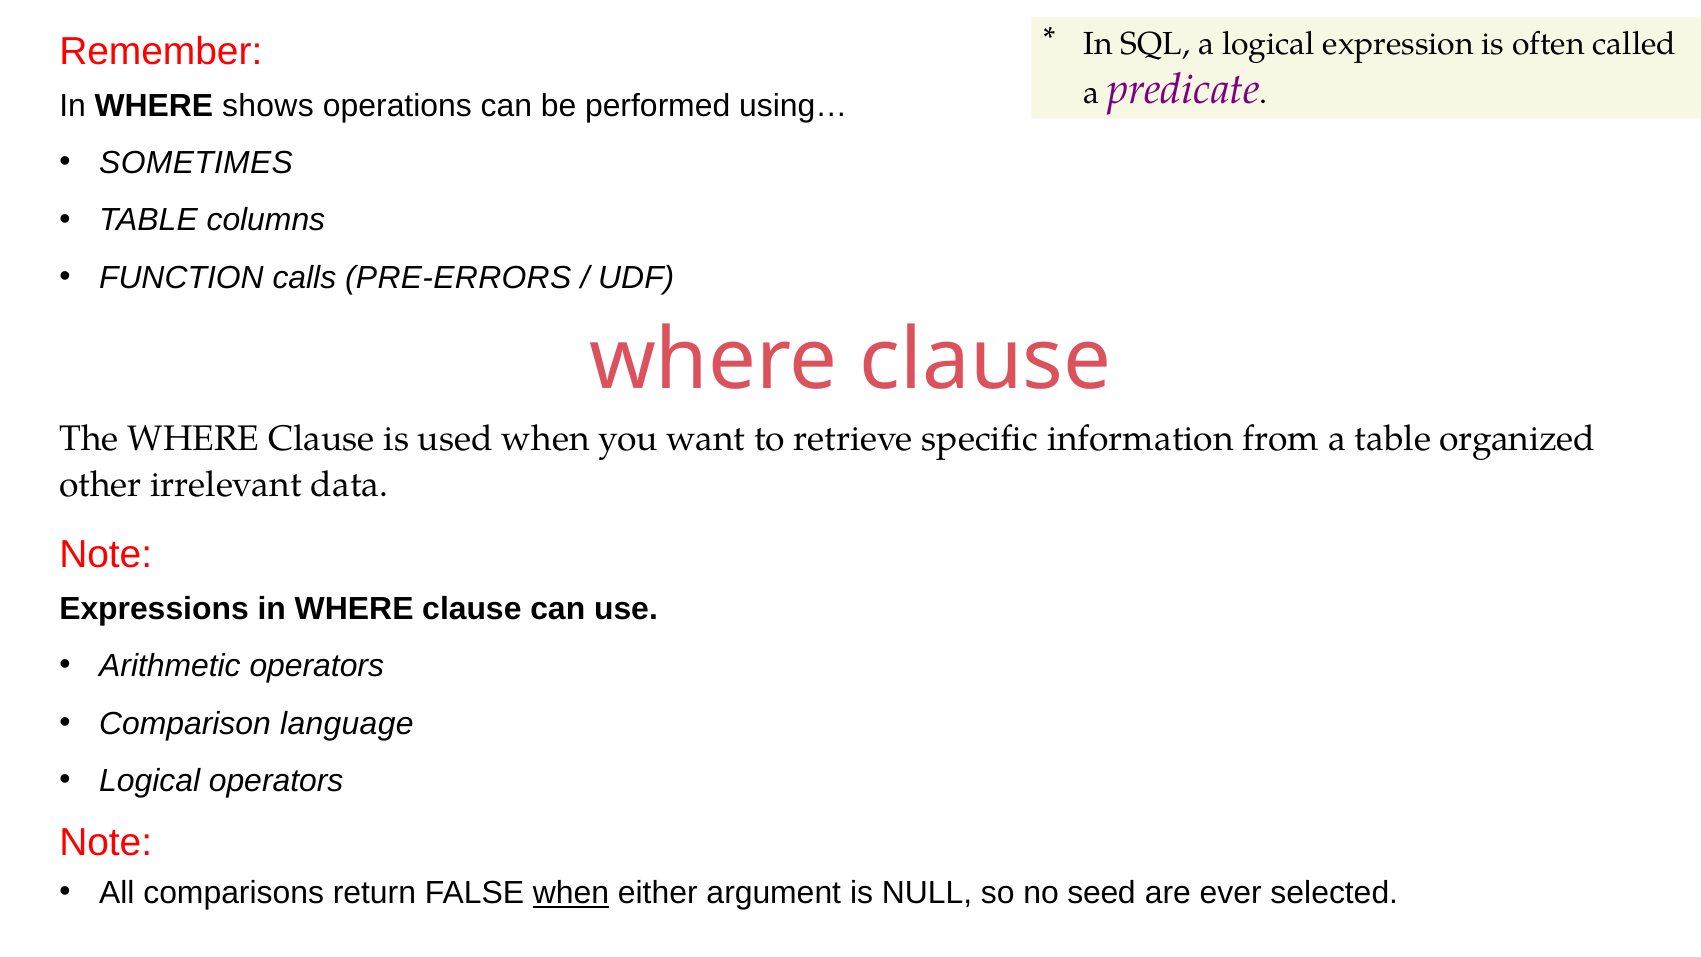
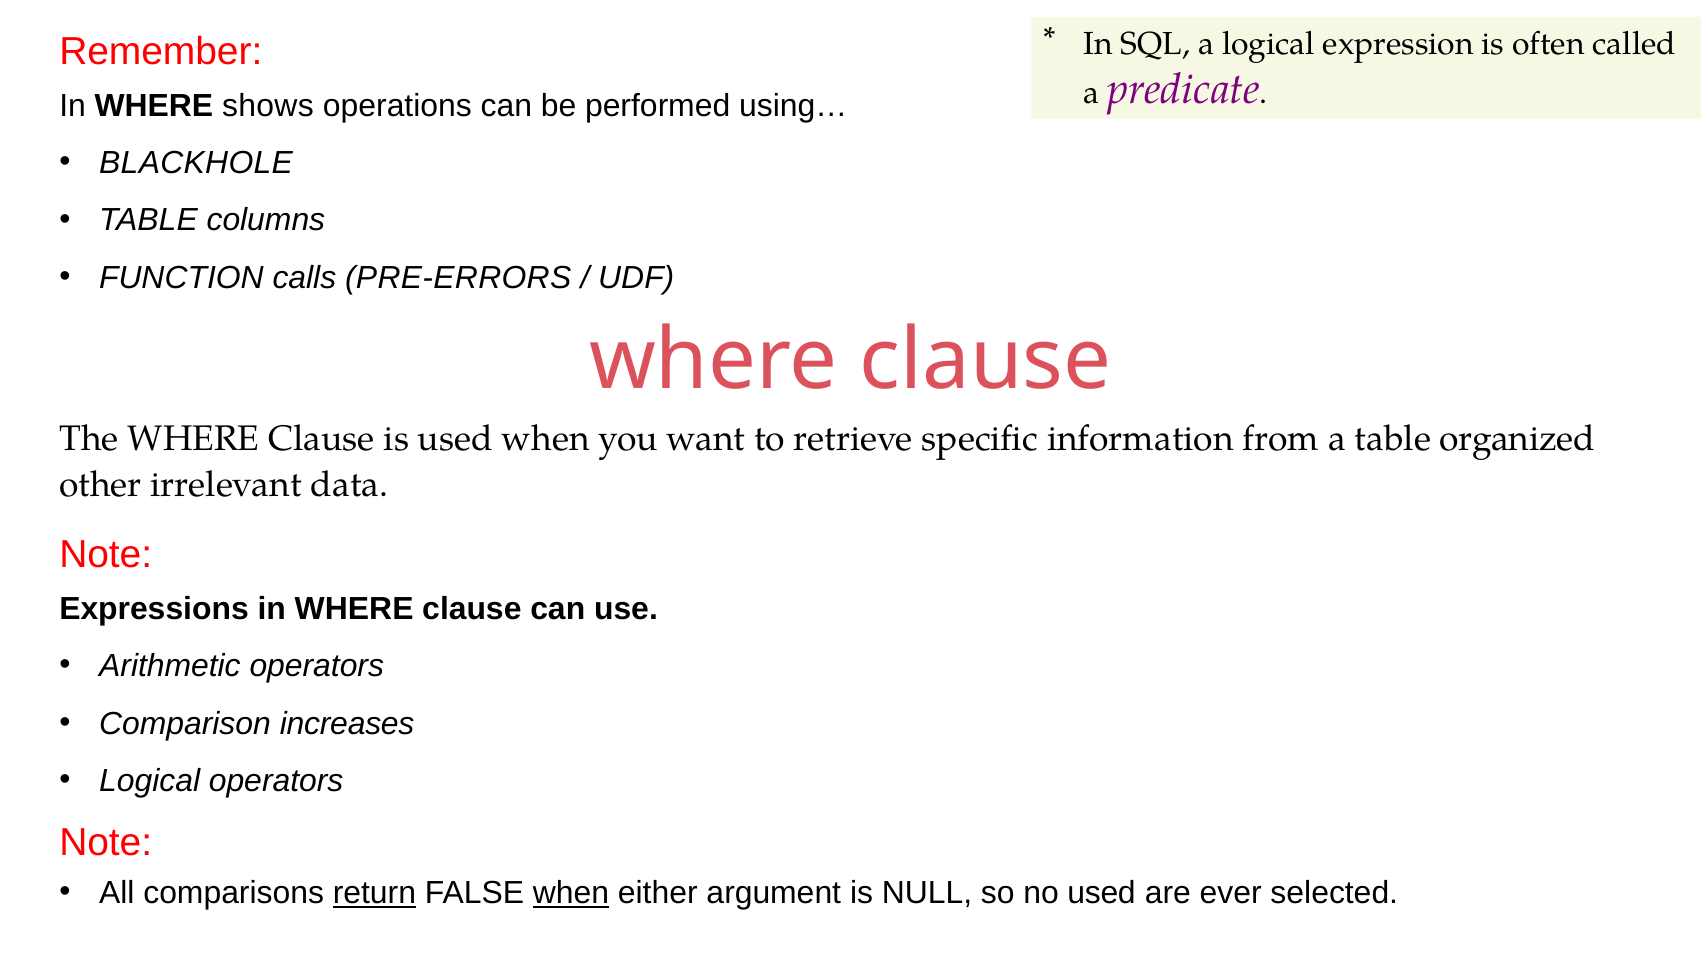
SOMETIMES: SOMETIMES -> BLACKHOLE (196, 163)
language: language -> increases (347, 723)
return underline: none -> present (374, 893)
no seed: seed -> used (1102, 893)
